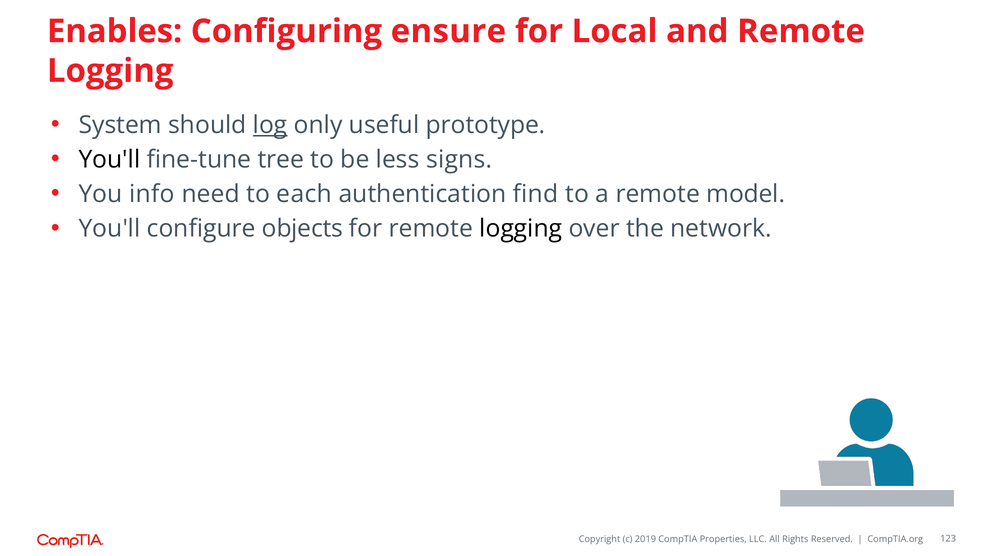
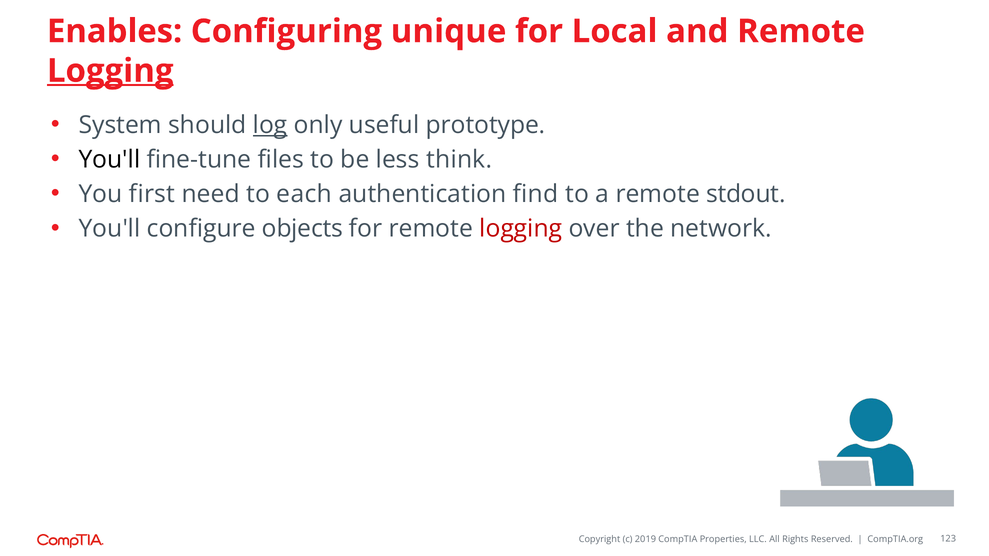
ensure: ensure -> unique (449, 31)
Logging underline: none -> present (110, 71)
tree: tree -> files (281, 160)
signs: signs -> think (459, 160)
info: info -> first (152, 194)
model: model -> stdout (746, 194)
logging colour: black -> red (521, 229)
